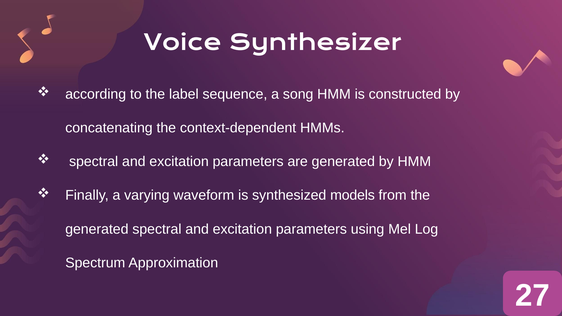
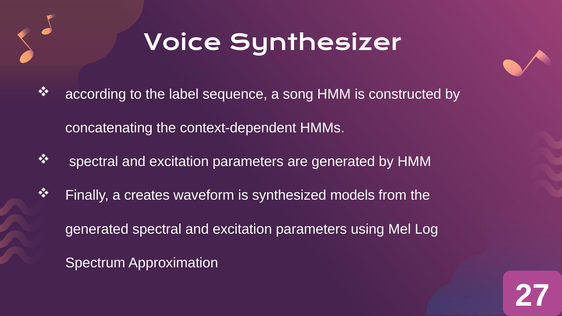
varying: varying -> creates (147, 195)
